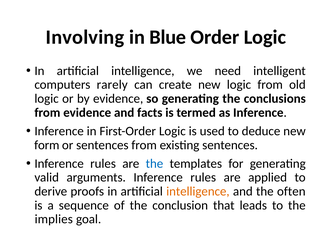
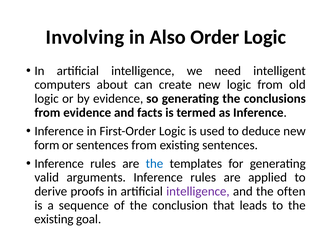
Blue: Blue -> Also (168, 37)
rarely: rarely -> about (112, 85)
intelligence colour: orange -> purple (198, 191)
implies: implies -> existing (54, 219)
